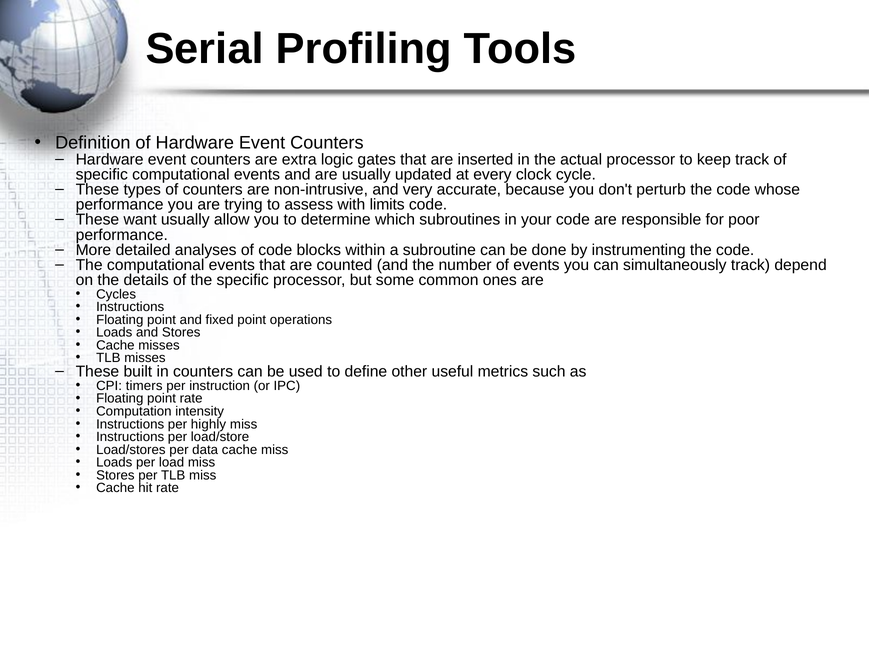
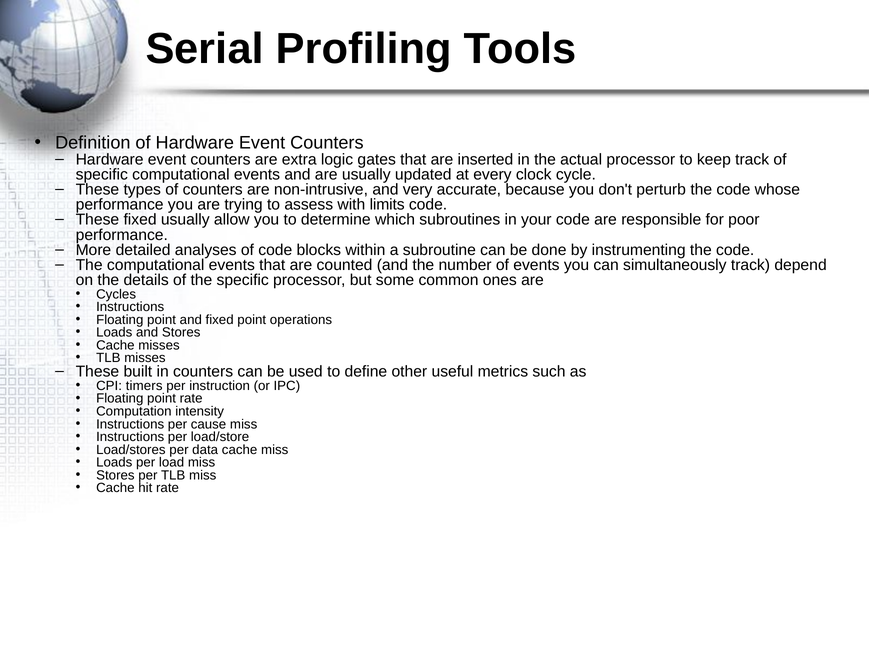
These want: want -> fixed (140, 220)
highly: highly -> cause (209, 424)
